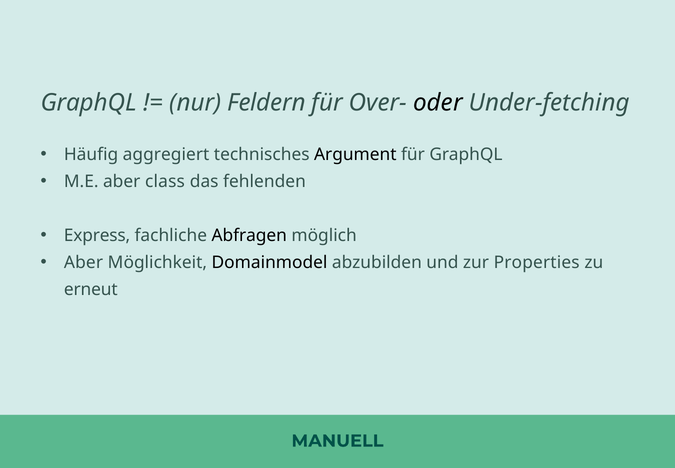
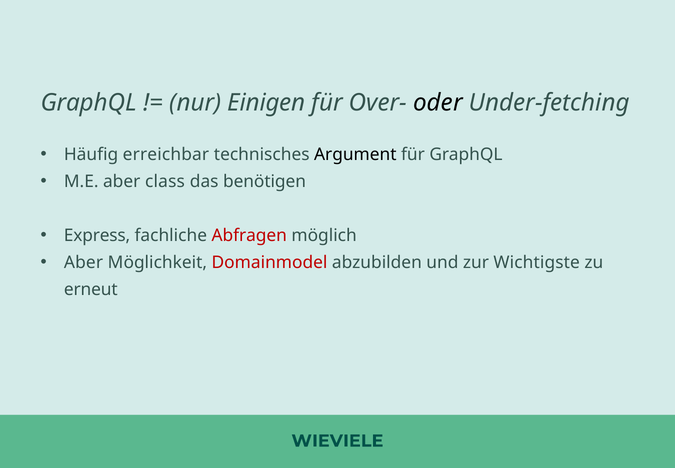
Feldern: Feldern -> Einigen (266, 103)
aggregiert: aggregiert -> erreichbar (166, 154)
fehlenden: fehlenden -> benötigen (265, 181)
Abfragen colour: black -> red (249, 235)
Domainmodel colour: black -> red (270, 262)
Properties: Properties -> Wichtigste (537, 262)
MANUELL: MANUELL -> WIEVIELE (337, 440)
